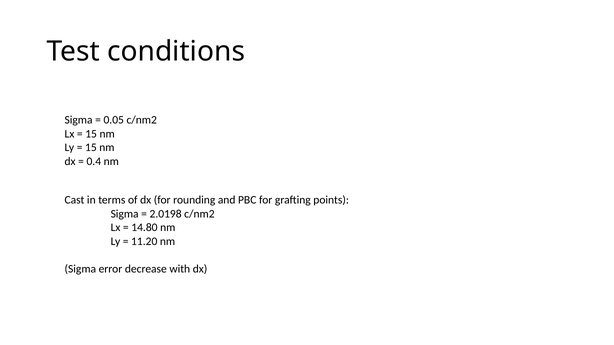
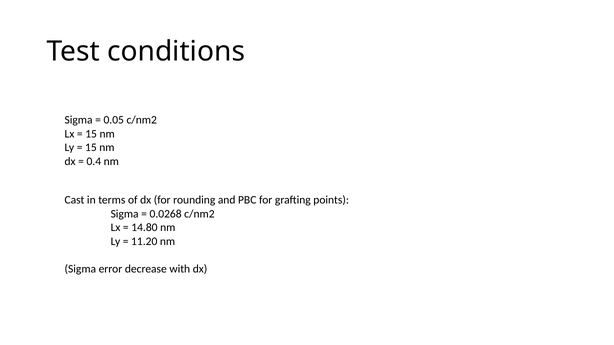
2.0198: 2.0198 -> 0.0268 (166, 214)
